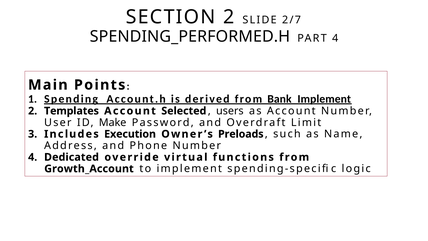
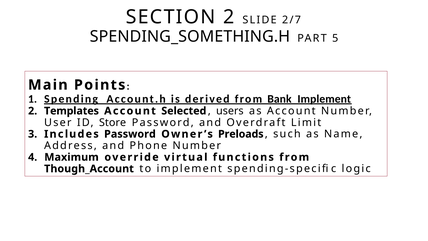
SPENDING_PERFORMED.H: SPENDING_PERFORMED.H -> SPENDING_SOMETHING.H (190, 36)
PART 4: 4 -> 5 (335, 38)
Make: Make -> Store (113, 122)
Includes Execution: Execution -> Password (130, 134)
Dedicated: Dedicated -> Maximum (72, 157)
Growth_Account: Growth_Account -> Though_Account (89, 169)
